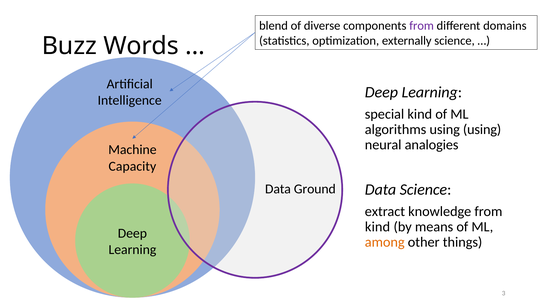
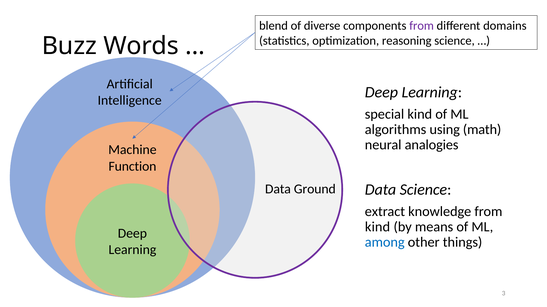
externally: externally -> reasoning (407, 41)
using using: using -> math (482, 130)
Capacity: Capacity -> Function (132, 167)
among colour: orange -> blue (385, 243)
